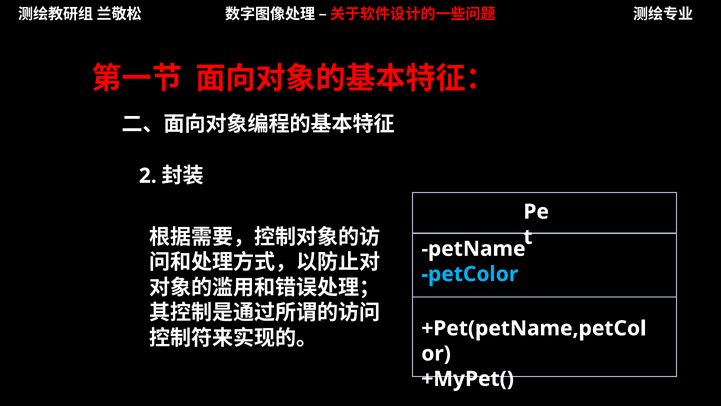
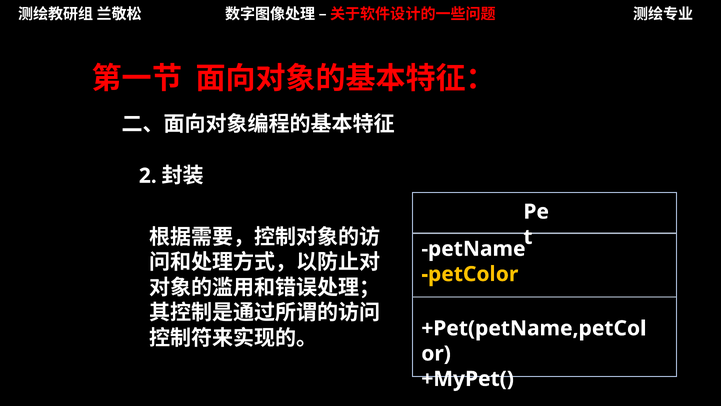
petColor colour: light blue -> yellow (470, 274)
